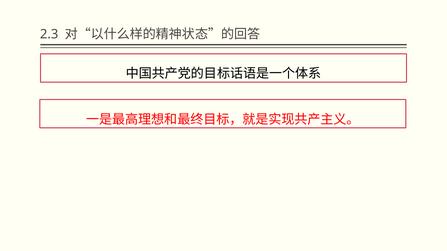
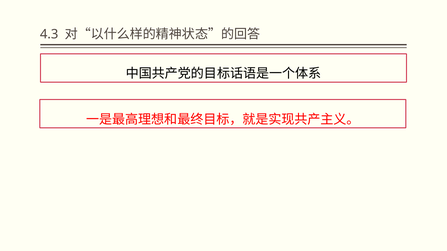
2.3: 2.3 -> 4.3 (49, 34)
